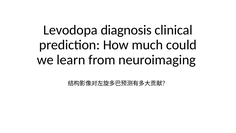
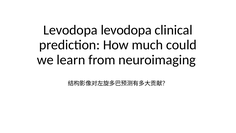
Levodopa diagnosis: diagnosis -> levodopa (126, 30)
